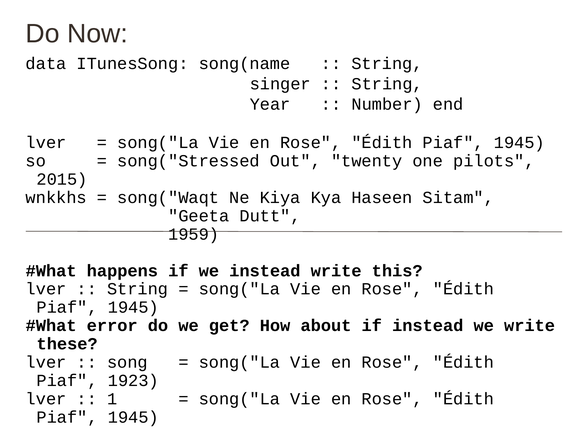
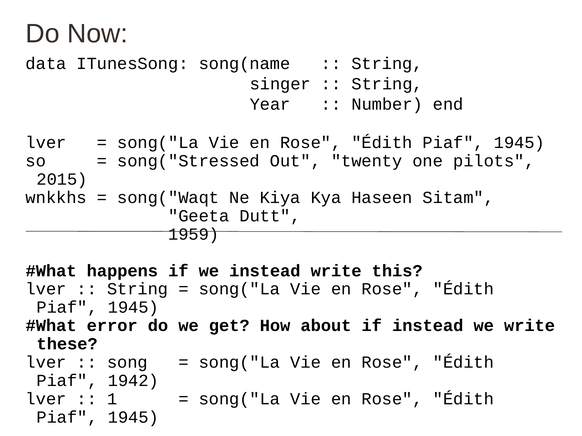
1923: 1923 -> 1942 (133, 381)
